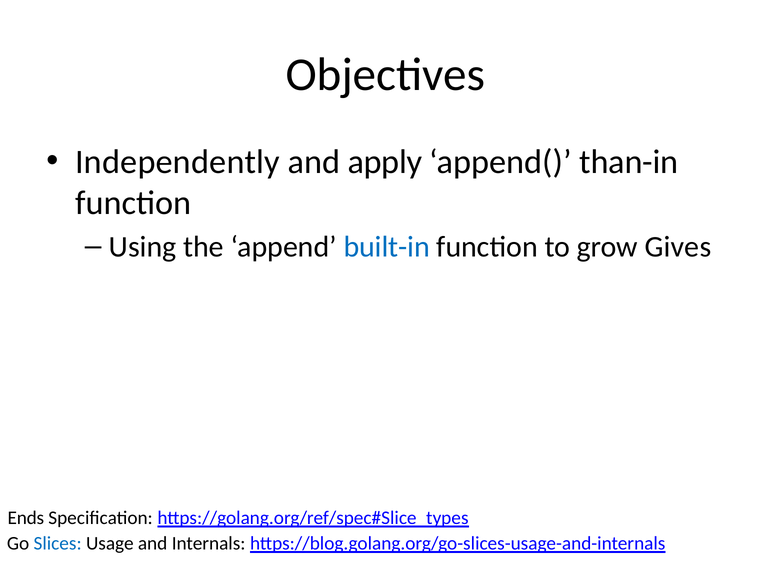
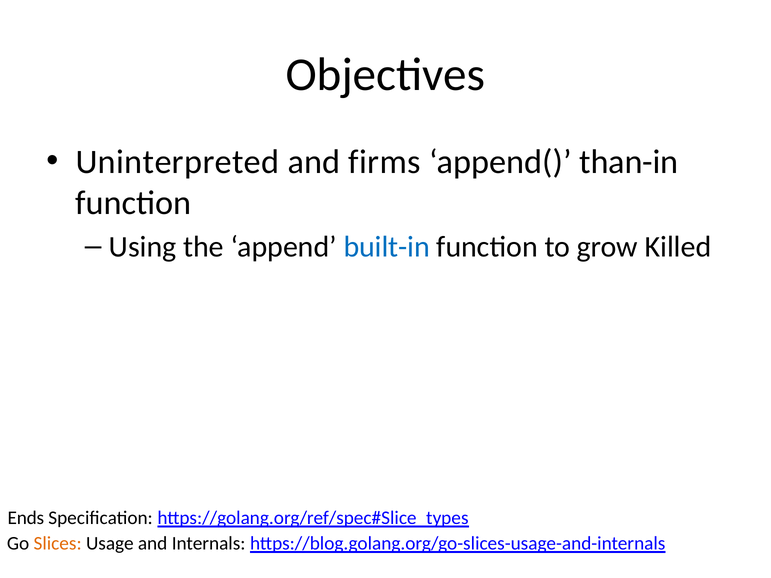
Independently: Independently -> Uninterpreted (177, 162)
apply: apply -> firms (385, 162)
Gives: Gives -> Killed (678, 247)
Slices colour: blue -> orange (58, 544)
